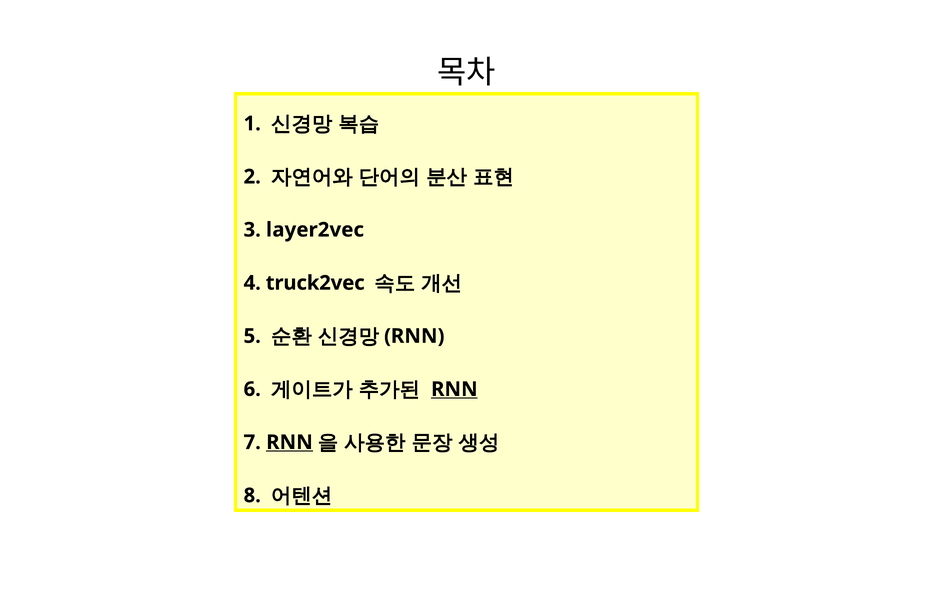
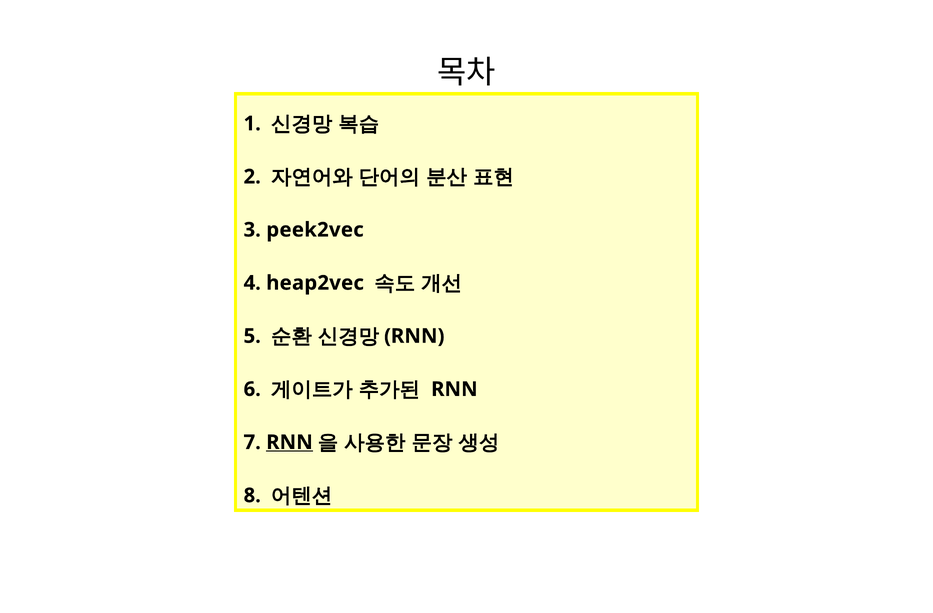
layer2vec: layer2vec -> peek2vec (315, 230)
truck2vec: truck2vec -> heap2vec (315, 283)
RNN underline: present -> none (454, 389)
